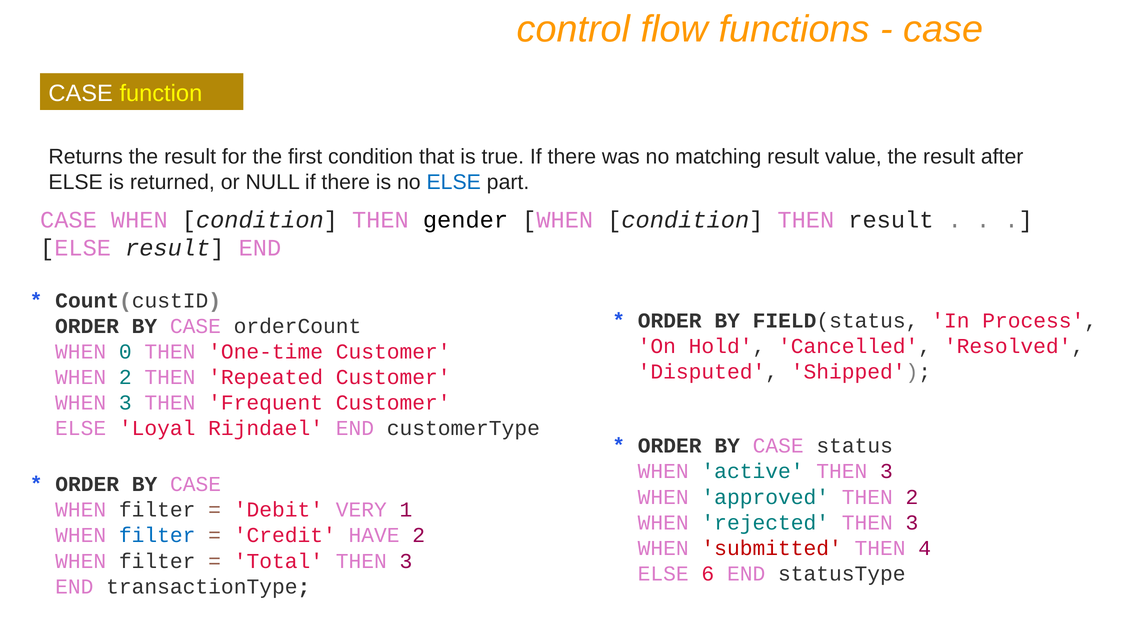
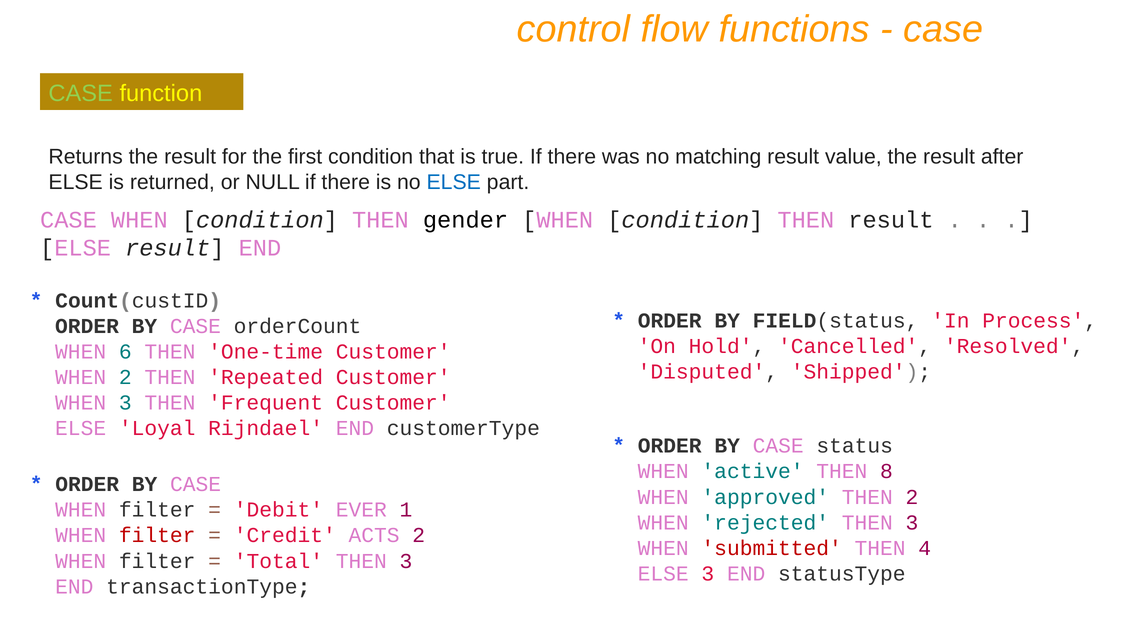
CASE colour: white -> light green (81, 93)
0: 0 -> 6 (125, 351)
active THEN 3: 3 -> 8 (886, 471)
VERY: VERY -> EVER (361, 510)
filter colour: blue -> red (157, 535)
HAVE: HAVE -> ACTS (374, 535)
ELSE 6: 6 -> 3 (708, 573)
